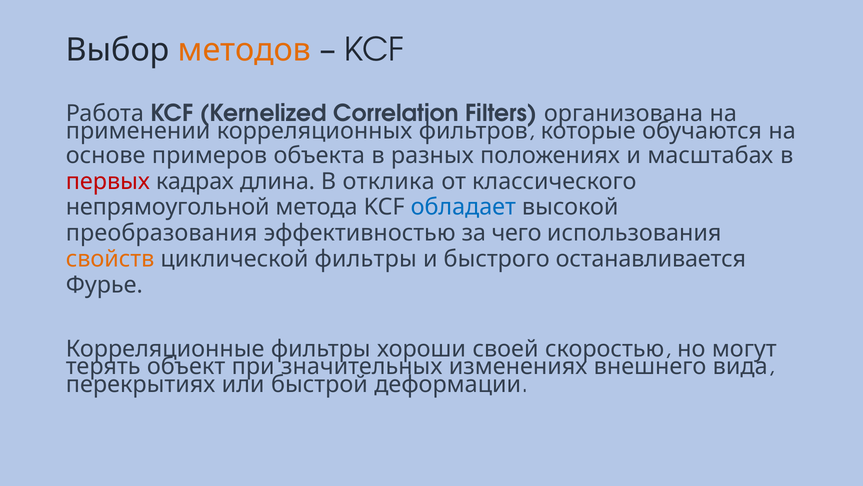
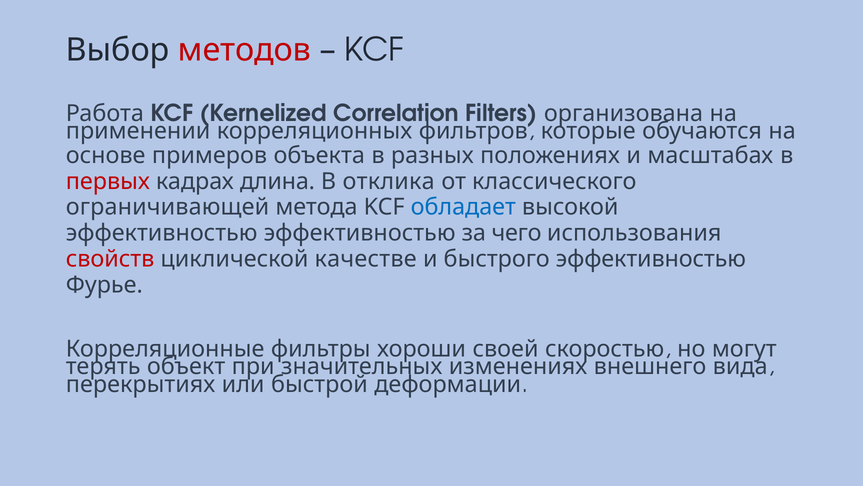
методов colour: orange -> red (245, 50)
непрямоугольной: непрямоугольной -> ограничивающей (168, 207)
преобразования: преобразования -> эффективностью (162, 233)
свойств colour: orange -> red (110, 259)
циклической фильтры: фильтры -> качестве (366, 259)
быстрого останавливается: останавливается -> эффективностью (651, 259)
